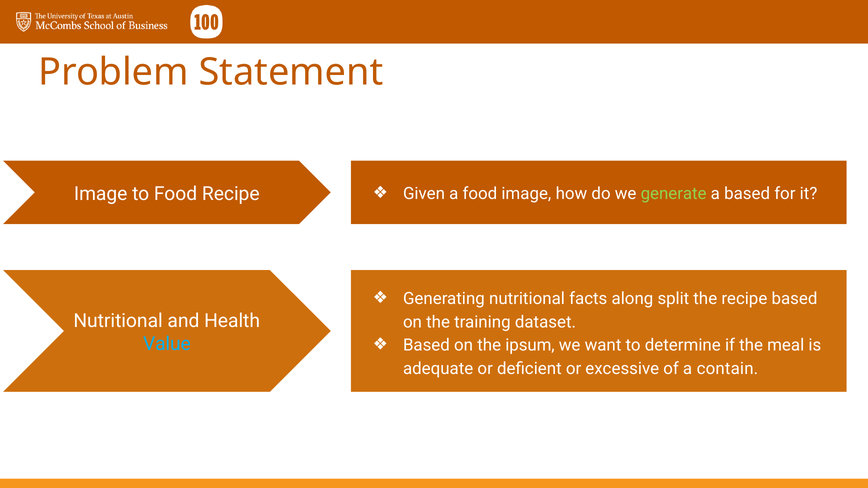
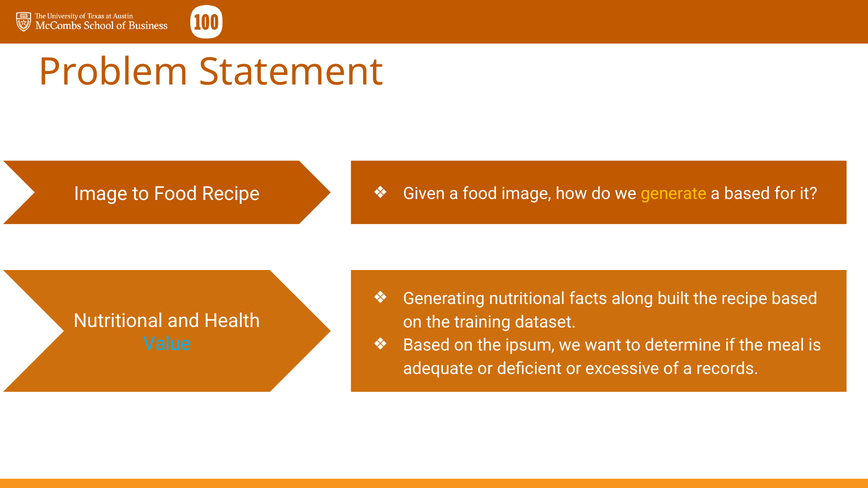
generate colour: light green -> yellow (674, 194)
split: split -> built (673, 299)
contain: contain -> records (727, 369)
